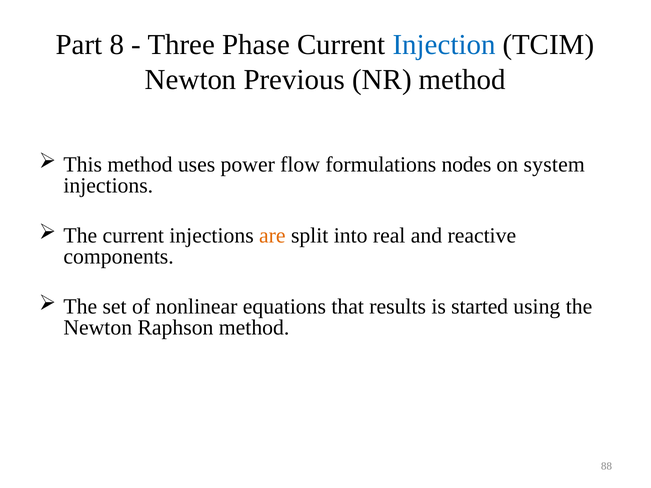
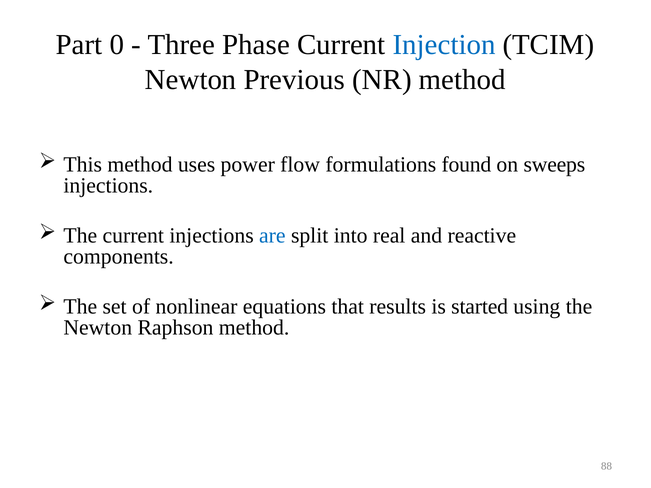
8: 8 -> 0 (117, 45)
nodes: nodes -> found (466, 165)
system: system -> sweeps (554, 165)
are colour: orange -> blue (272, 236)
